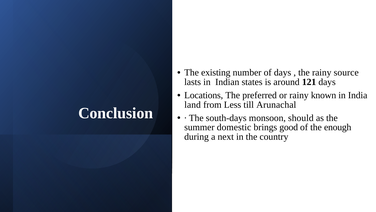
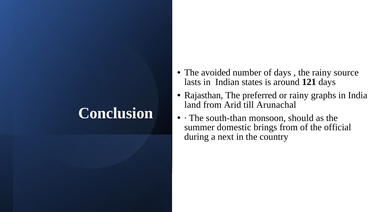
existing: existing -> avoided (216, 72)
Locations: Locations -> Rajasthan (204, 95)
known: known -> graphs (324, 95)
Less: Less -> Arid (233, 104)
south-days: south-days -> south-than (226, 118)
brings good: good -> from (289, 127)
enough: enough -> official (338, 127)
